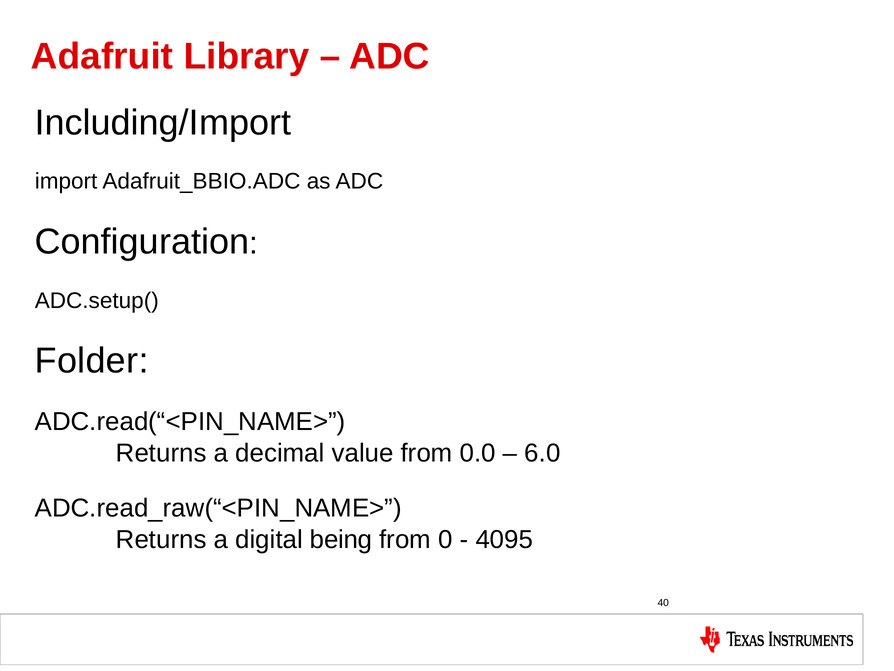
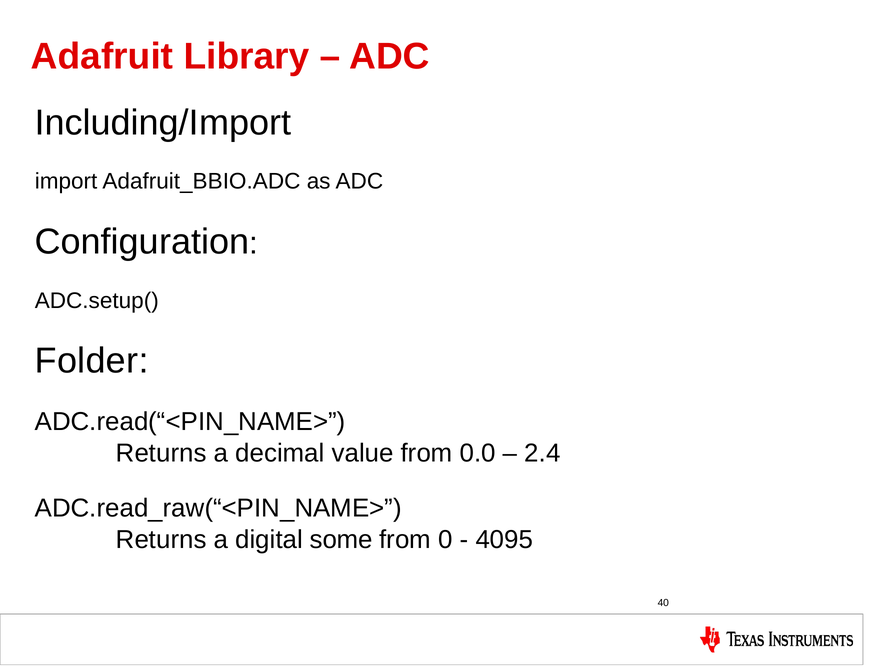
6.0: 6.0 -> 2.4 (542, 453)
being: being -> some (341, 539)
